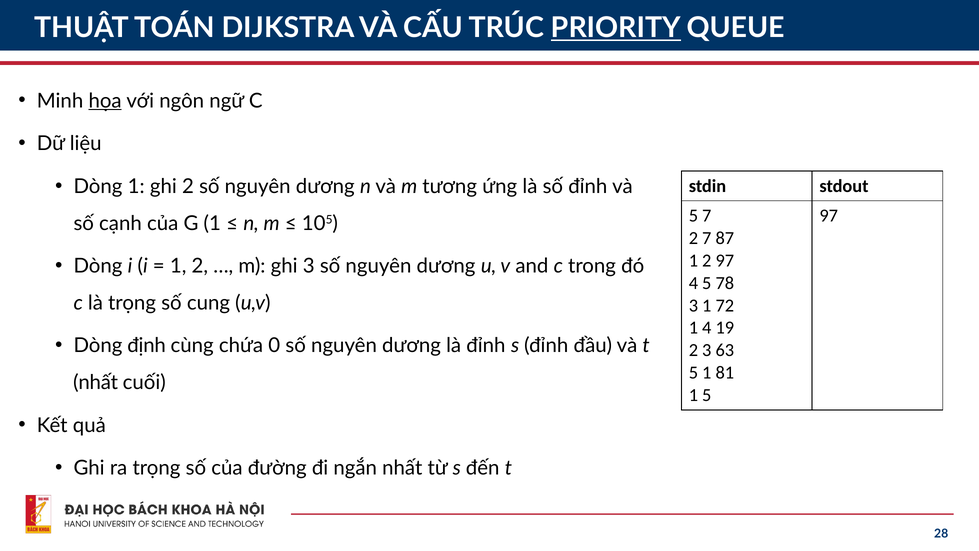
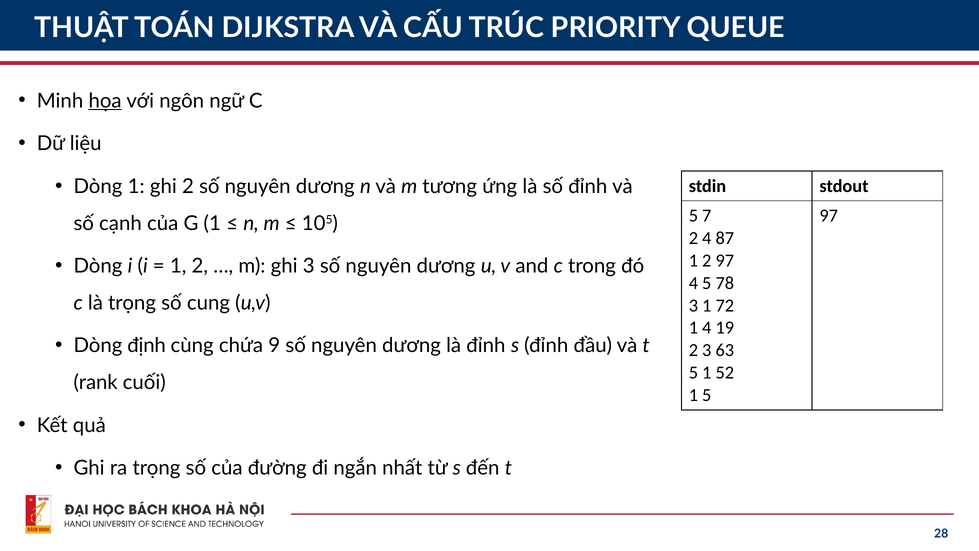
PRIORITY underline: present -> none (616, 28)
2 7: 7 -> 4 (707, 238)
0: 0 -> 9 (274, 346)
81: 81 -> 52 (725, 373)
nhất: nhất -> rank (96, 382)
